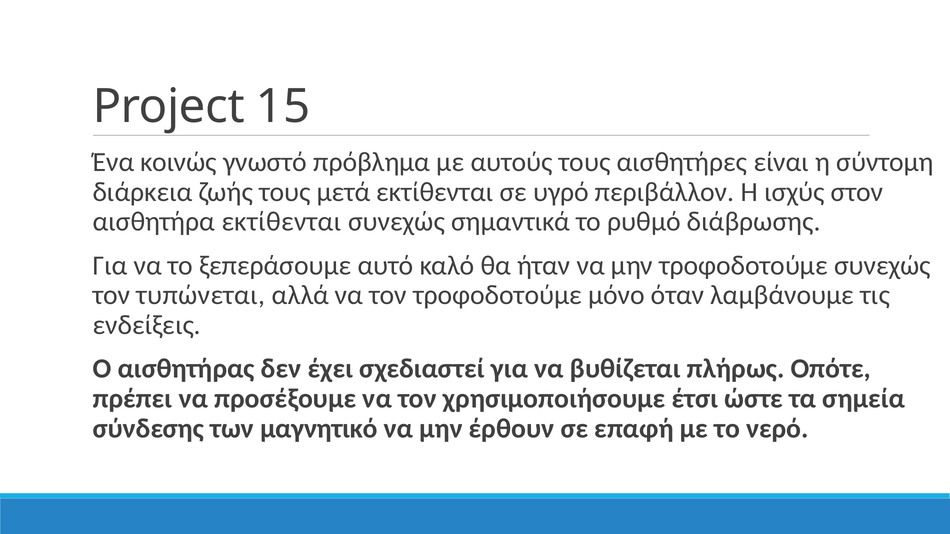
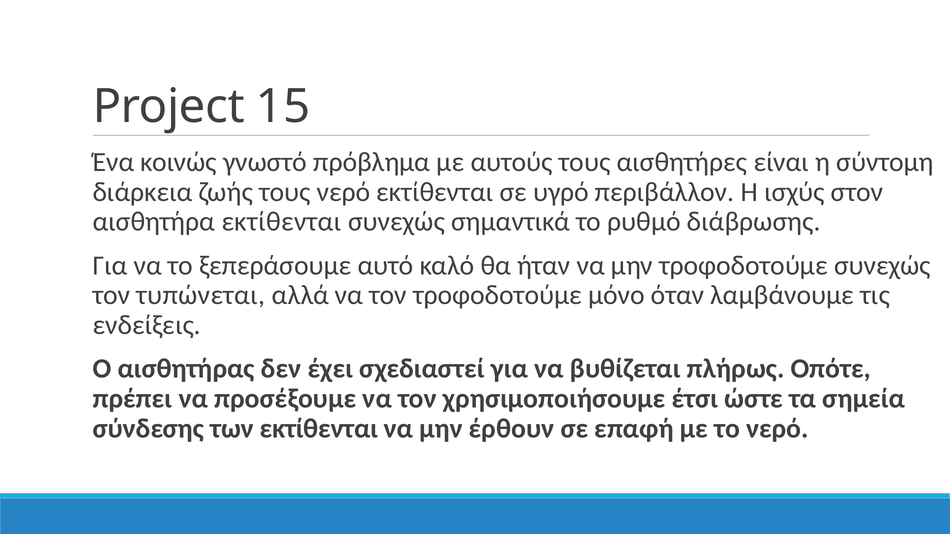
τους μετά: μετά -> νερό (343, 192)
των μαγνητικό: μαγνητικό -> εκτίθενται (319, 429)
